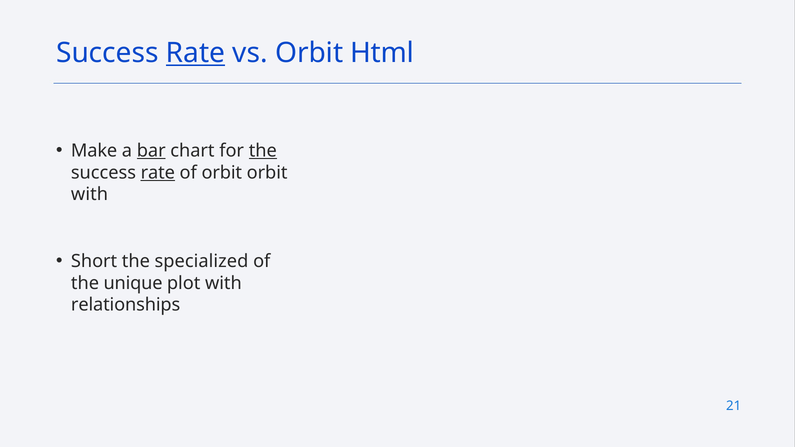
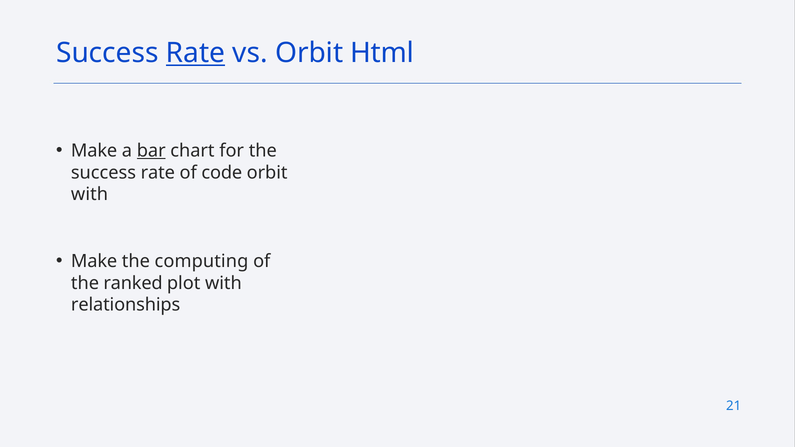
the underline: present -> none (263, 151)
rate underline: present -> none (158, 173)
of orbit: orbit -> code (222, 173)
Short: Short -> Make (94, 261)
specialized: specialized -> computing (201, 261)
unique: unique -> ranked (133, 283)
